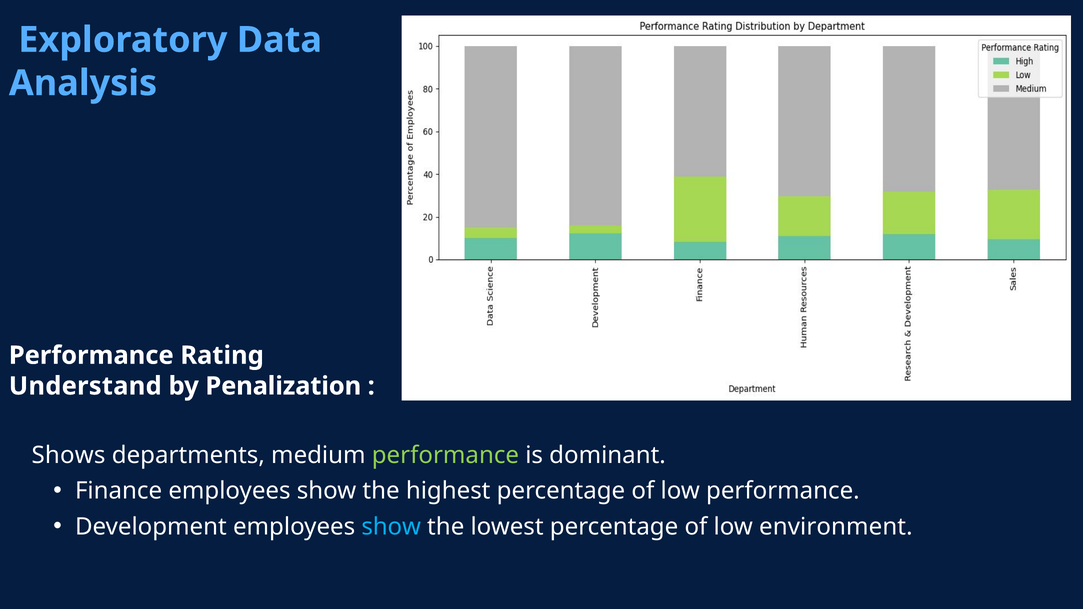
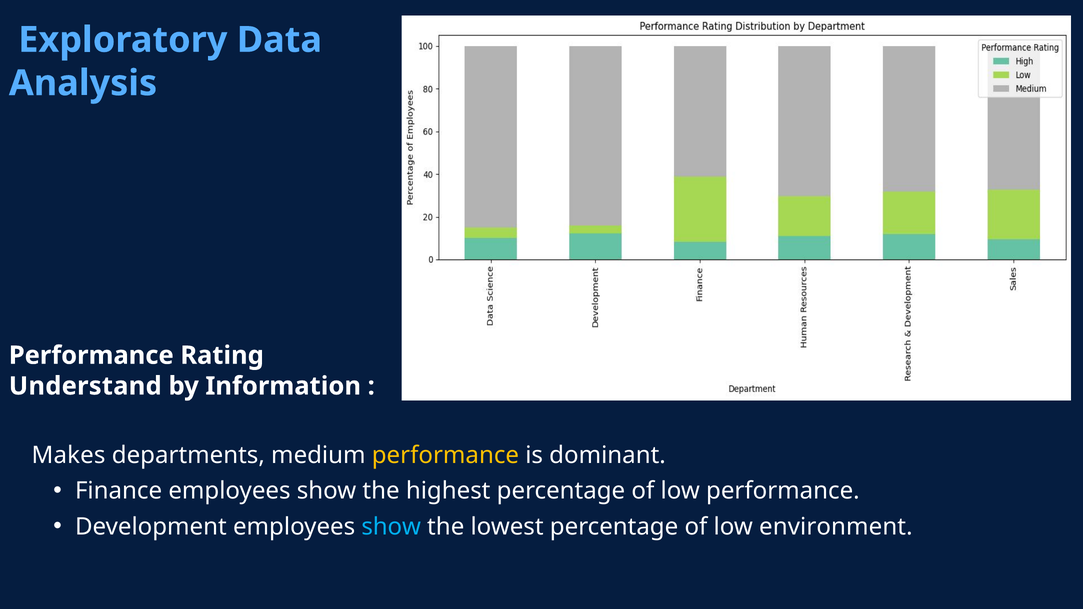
Penalization: Penalization -> Information (283, 386)
Shows: Shows -> Makes (69, 455)
performance colour: light green -> yellow (445, 455)
